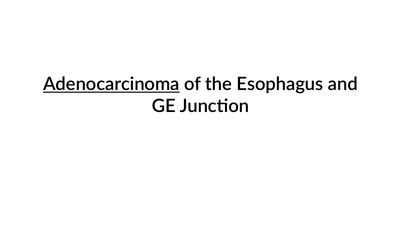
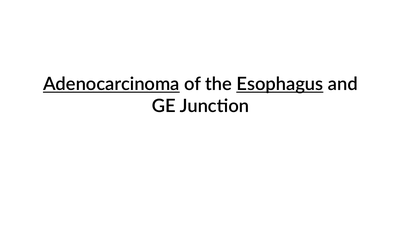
Esophagus underline: none -> present (280, 84)
